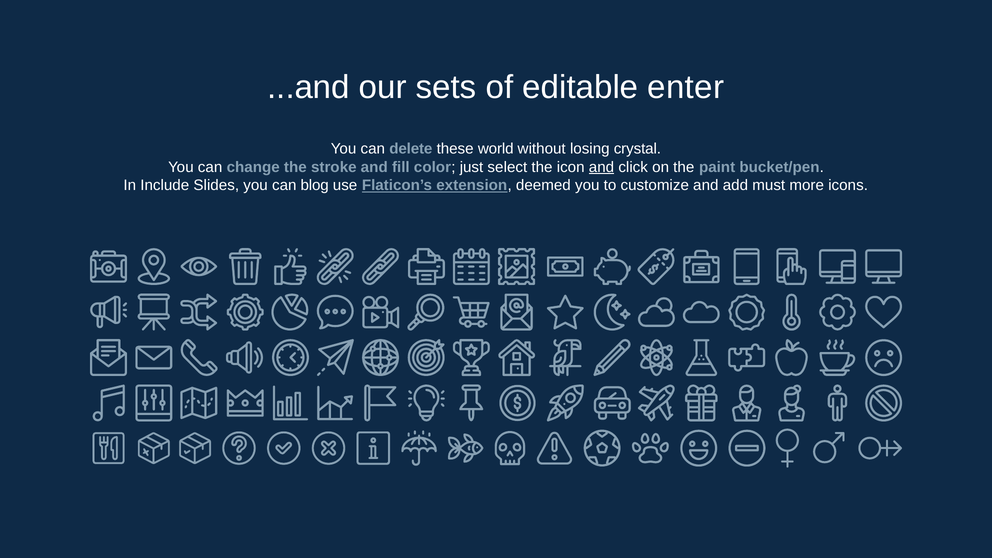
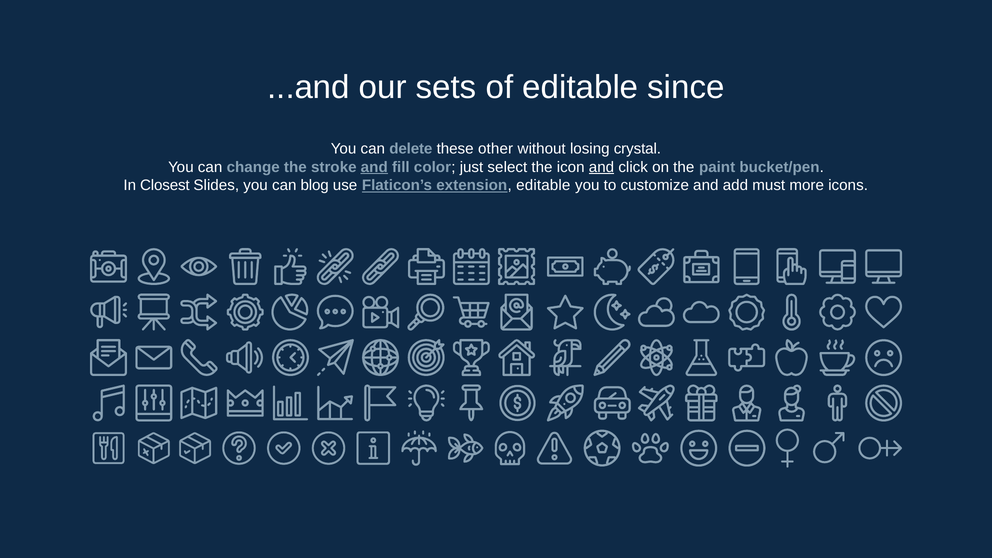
enter: enter -> since (686, 88)
world: world -> other (496, 149)
and underline: none -> present (374, 167)
Include: Include -> Closest (165, 185)
extension deemed: deemed -> editable (543, 185)
